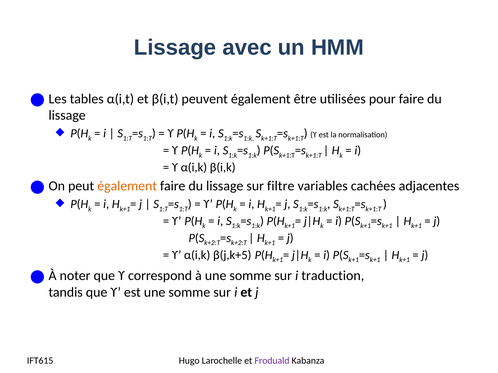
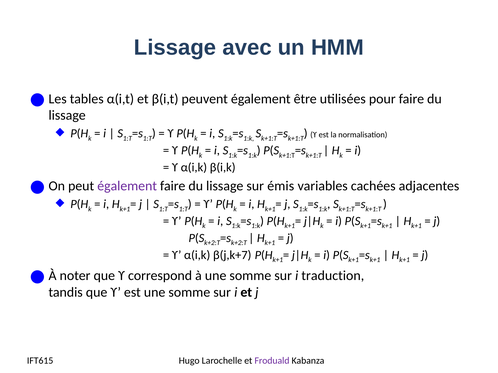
également colour: orange -> purple (127, 186)
filtre: filtre -> émis (281, 186)
β(j,k+5: β(j,k+5 -> β(j,k+7 (232, 255)
